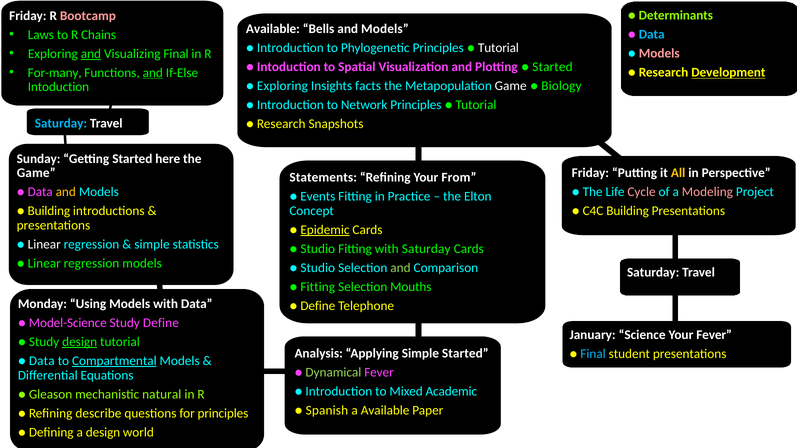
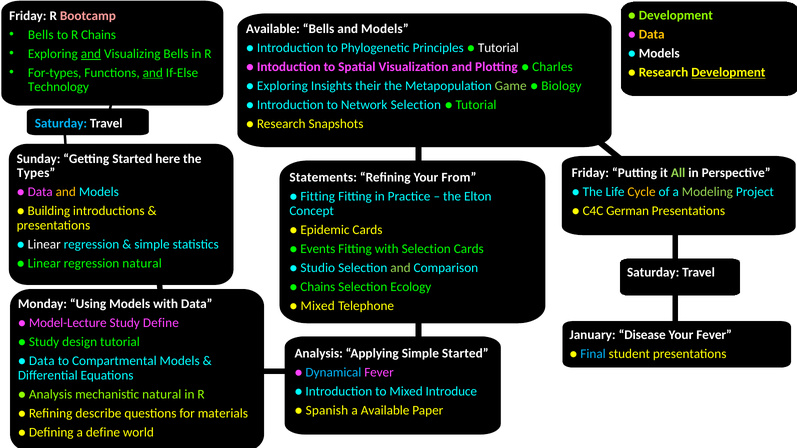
Determinants: Determinants -> Development (676, 16)
Laws: Laws -> Bells (41, 35)
Data colour: light blue -> yellow (652, 35)
Visualizing Final: Final -> Bells (176, 54)
Models colour: pink -> white (659, 54)
Started: Started -> Charles (552, 67)
For-many: For-many -> For-types (55, 73)
facts: facts -> their (368, 86)
Game colour: white -> light green (511, 86)
Intoduction: Intoduction -> Technology (58, 87)
Network Principles: Principles -> Selection (416, 105)
All colour: yellow -> light green (678, 173)
Game: Game -> Types (36, 173)
Cycle colour: pink -> yellow (642, 192)
Modeling colour: pink -> light green (707, 192)
Events: Events -> Fitting (318, 197)
C4C Building: Building -> German (628, 211)
Epidemic underline: present -> none (325, 230)
Studio: Studio -> Events (318, 249)
with Saturday: Saturday -> Selection (426, 249)
regression models: models -> natural (142, 264)
Fitting: Fitting -> Chains (318, 287)
Mouths: Mouths -> Ecology (411, 287)
Define: Define -> Mixed (318, 306)
Model-Science: Model-Science -> Model-Lecture (68, 323)
Science: Science -> Disease (642, 335)
design underline: present -> none (80, 342)
Compartmental underline: present -> none (114, 361)
Dynamical colour: light green -> light blue (333, 373)
Academic: Academic -> Introduce (451, 392)
Gleason: Gleason -> Analysis (51, 394)
for principles: principles -> materials (223, 413)
a design: design -> define (103, 432)
